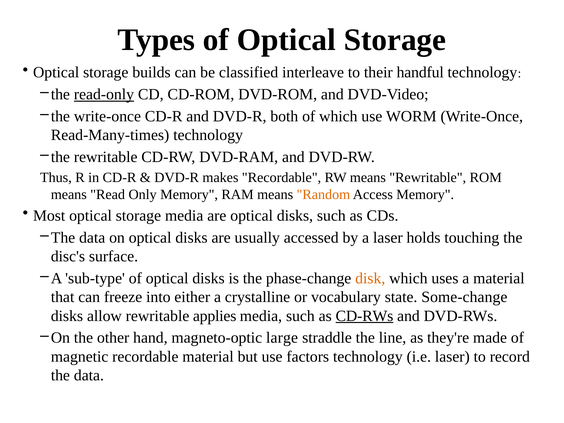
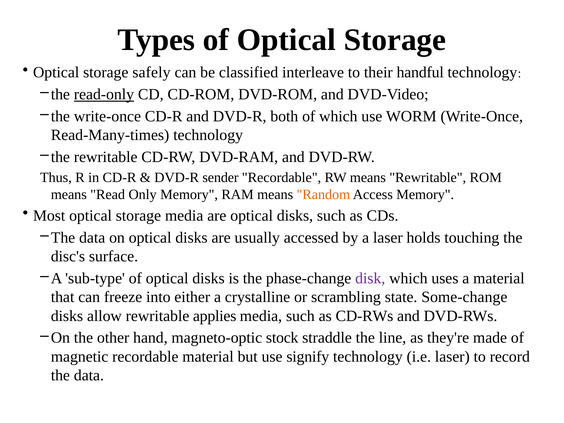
builds: builds -> safely (151, 72)
makes: makes -> sender (221, 178)
disk colour: orange -> purple (370, 278)
vocabulary: vocabulary -> scrambling (346, 297)
CD-RWs underline: present -> none (364, 316)
large: large -> stock (282, 338)
factors: factors -> signify (308, 357)
